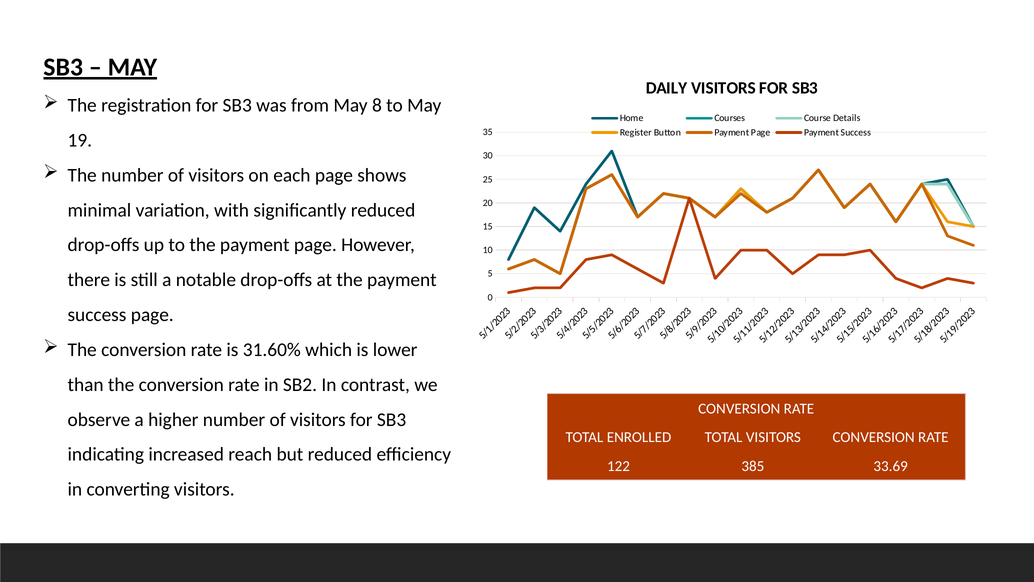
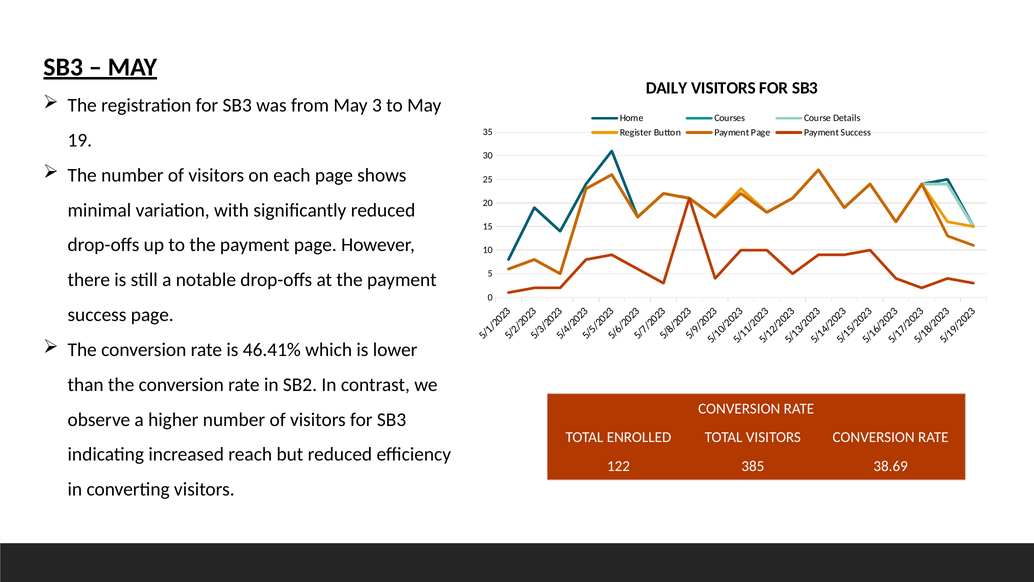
May 8: 8 -> 3 (377, 105)
31.60%: 31.60% -> 46.41% (272, 350)
33.69: 33.69 -> 38.69 (891, 466)
